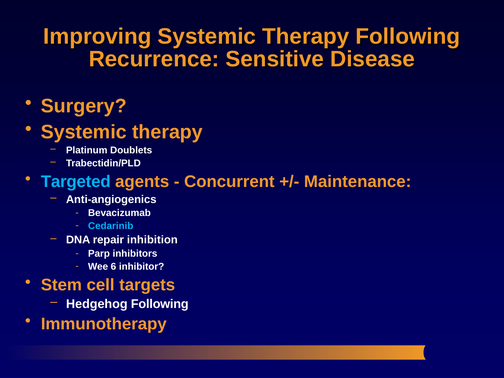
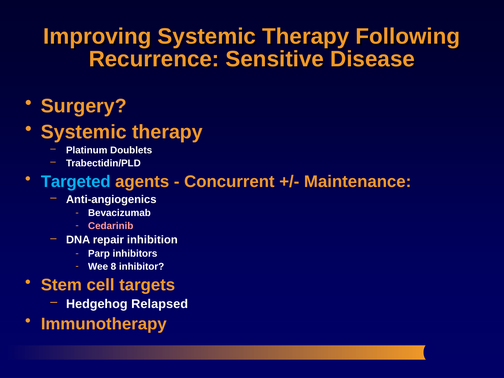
Cedarinib colour: light blue -> pink (111, 226)
6: 6 -> 8 (113, 267)
Hedgehog Following: Following -> Relapsed (160, 304)
